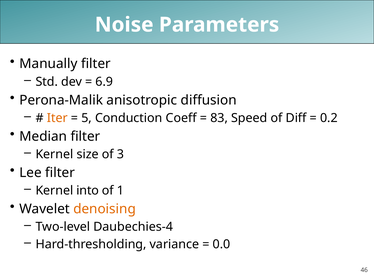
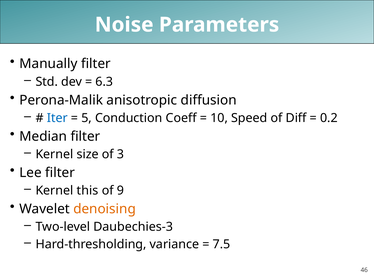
6.9: 6.9 -> 6.3 (104, 82)
Iter colour: orange -> blue (57, 118)
83: 83 -> 10 (219, 118)
into: into -> this (88, 191)
1: 1 -> 9 (121, 191)
Daubechies-4: Daubechies-4 -> Daubechies-3 (133, 227)
0.0: 0.0 -> 7.5 (222, 245)
